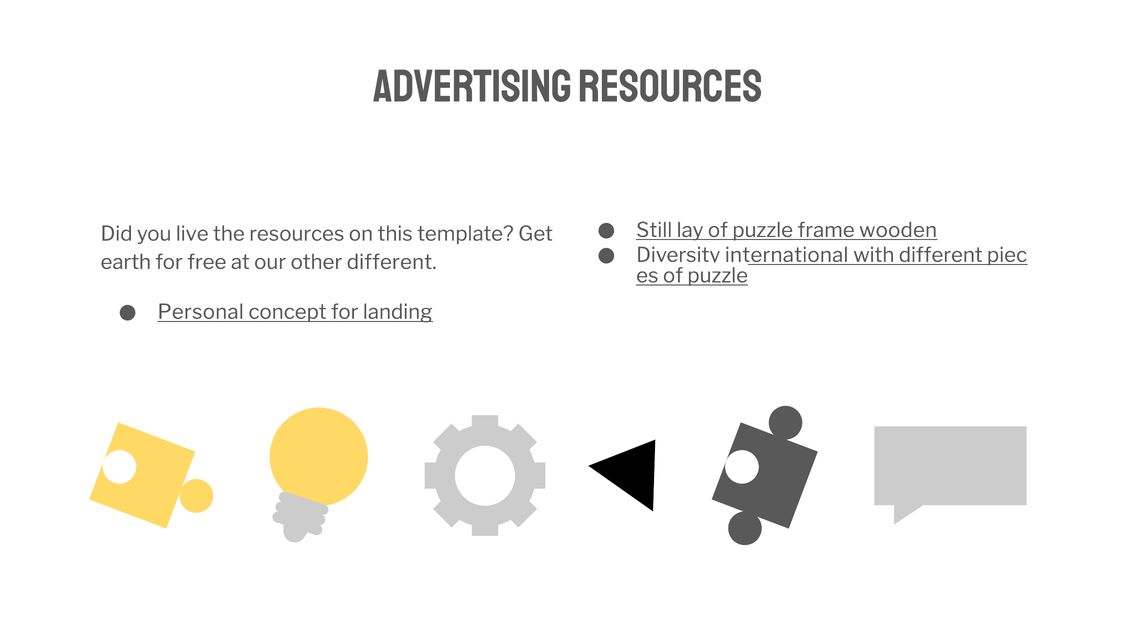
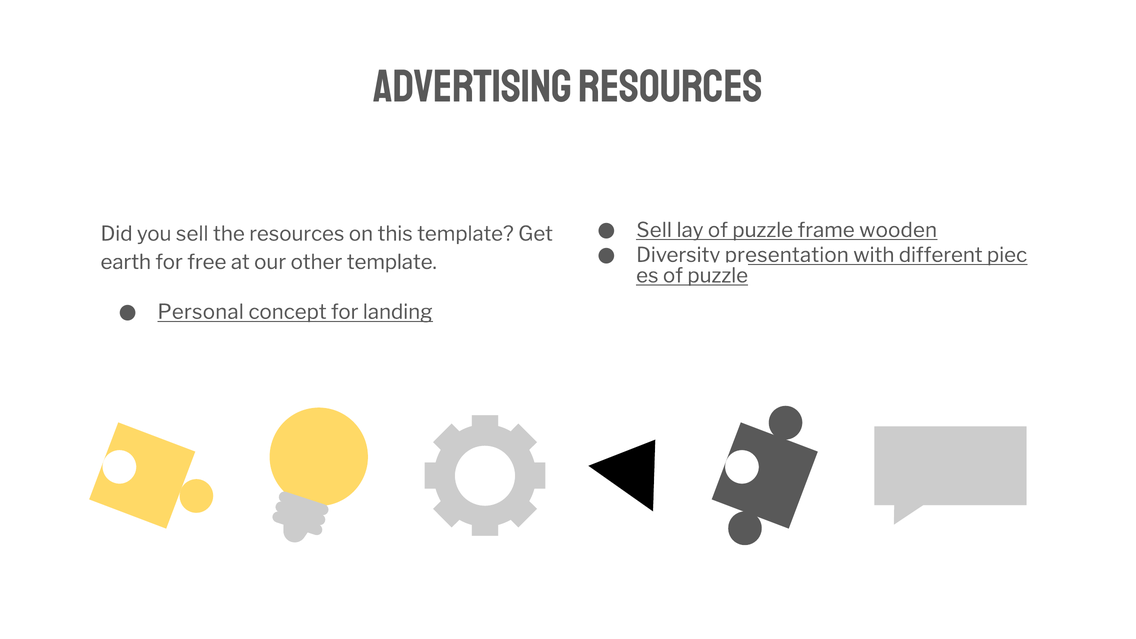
Still: Still -> Sell (654, 230)
you live: live -> sell (192, 234)
international: international -> presentation (787, 255)
other different: different -> template (392, 262)
